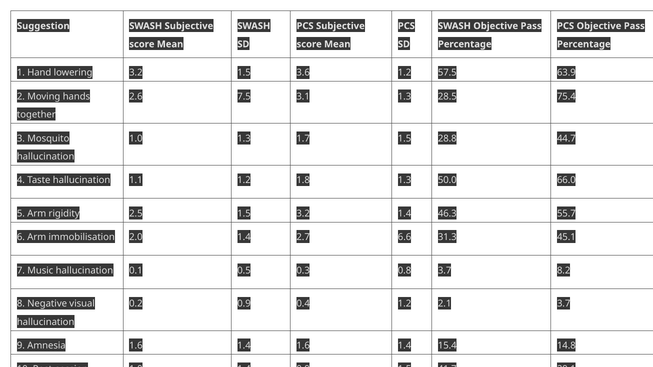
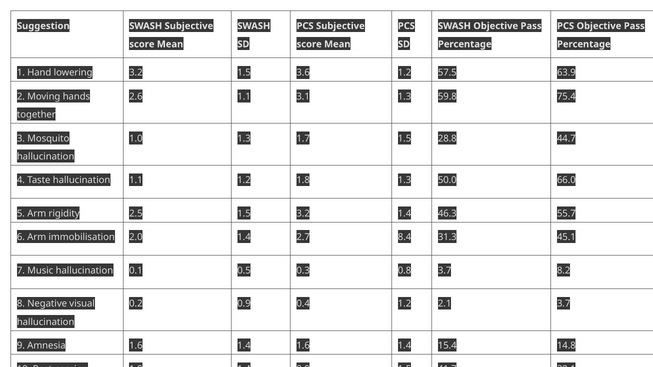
2.6 7.5: 7.5 -> 1.1 (244, 97)
28.5: 28.5 -> 59.8 (447, 97)
6.6: 6.6 -> 8.4 (405, 237)
